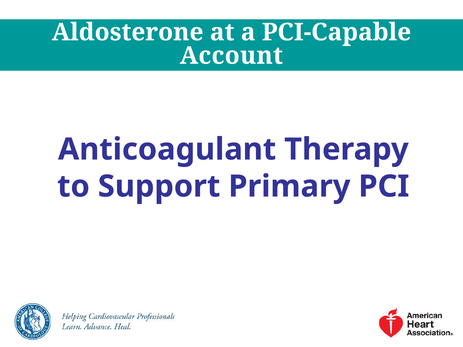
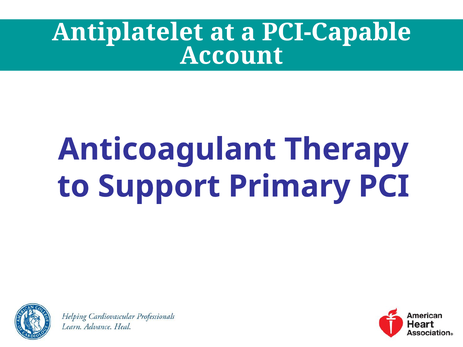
Aldosterone: Aldosterone -> Antiplatelet (127, 32)
